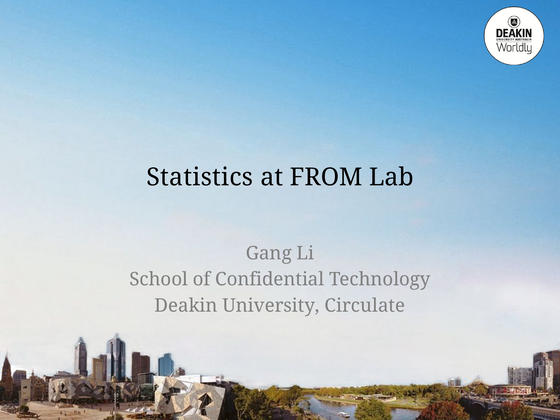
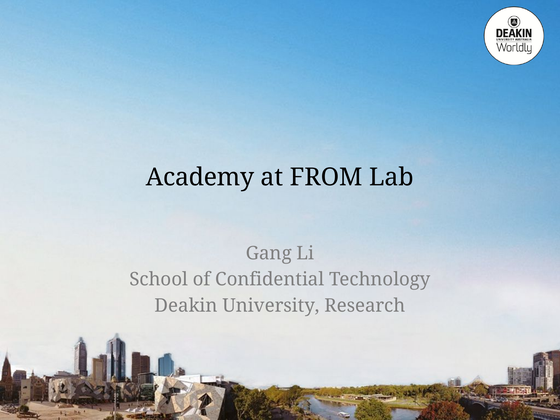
Statistics: Statistics -> Academy (200, 177)
Circulate: Circulate -> Research (365, 306)
